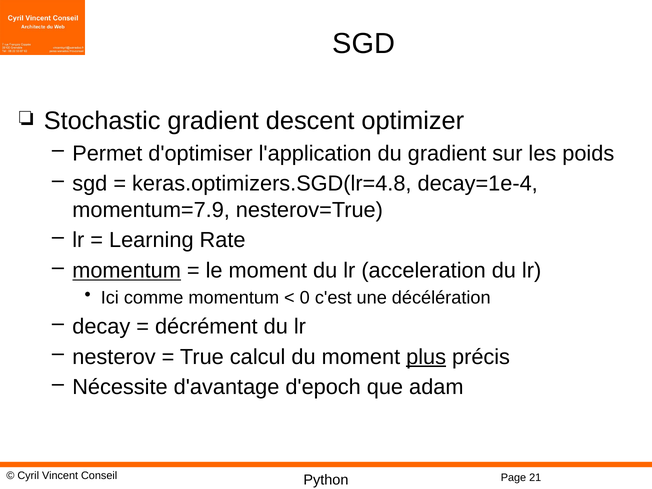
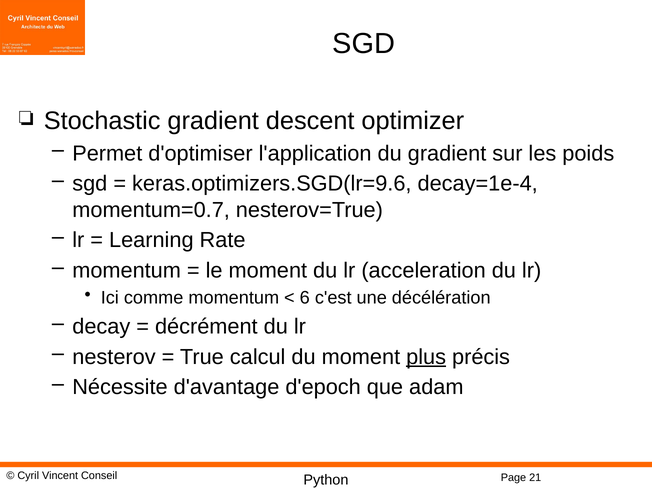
keras.optimizers.SGD(lr=4.8: keras.optimizers.SGD(lr=4.8 -> keras.optimizers.SGD(lr=9.6 (272, 184)
momentum=7.9: momentum=7.9 -> momentum=0.7 (151, 210)
momentum underline: present -> none (127, 271)
0: 0 -> 6 (305, 298)
